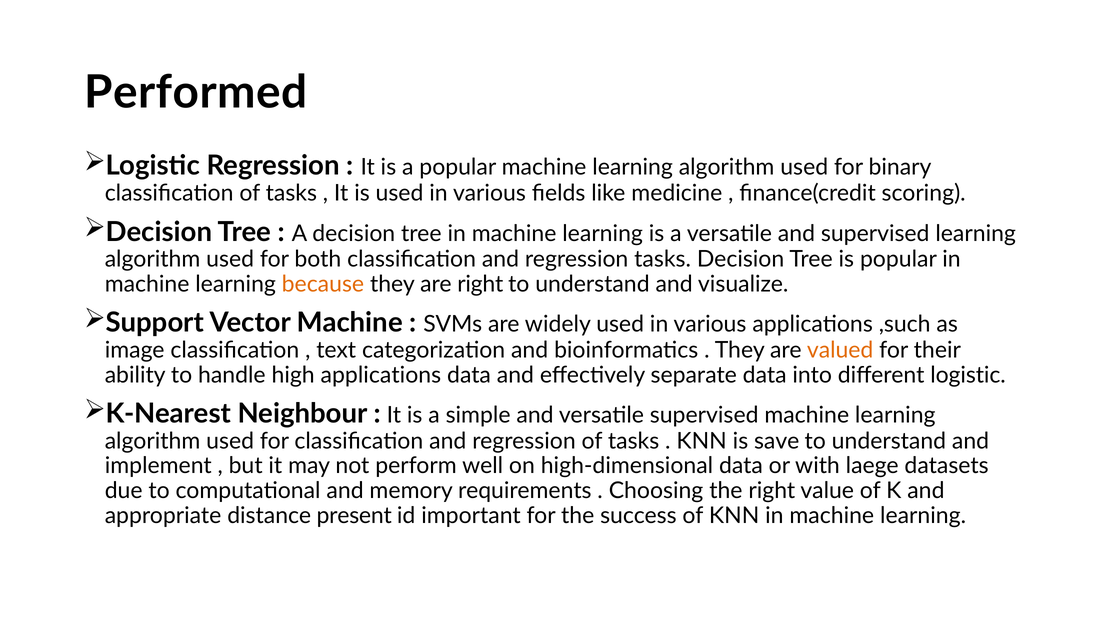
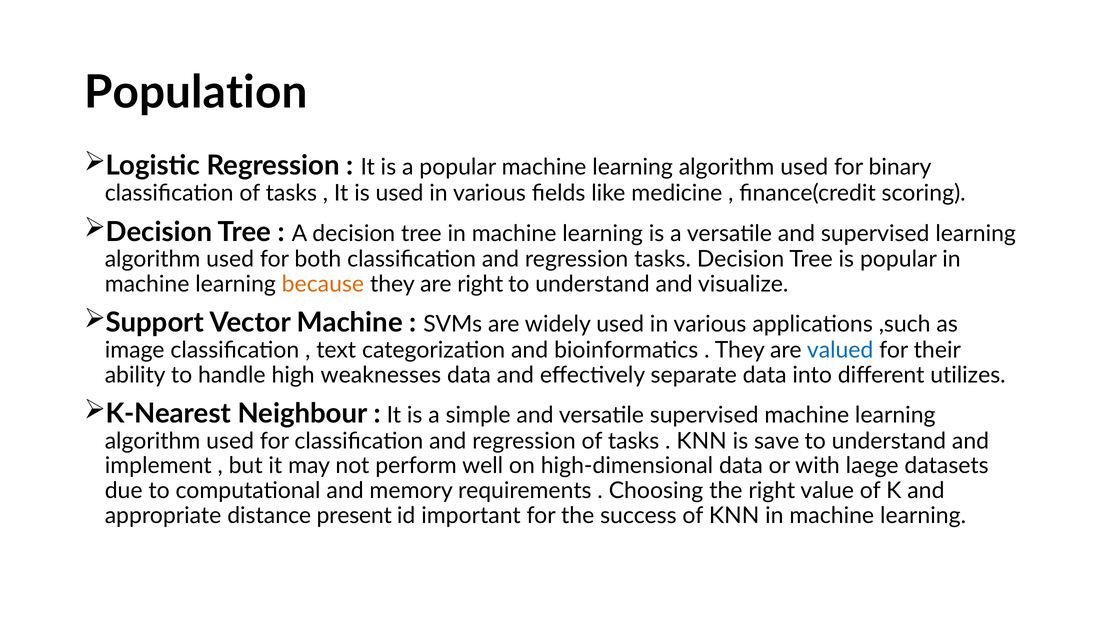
Performed: Performed -> Population (196, 93)
valued colour: orange -> blue (840, 350)
high applications: applications -> weaknesses (381, 375)
different logistic: logistic -> utilizes (968, 375)
